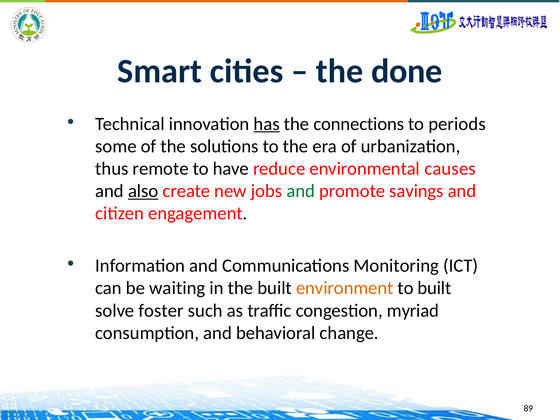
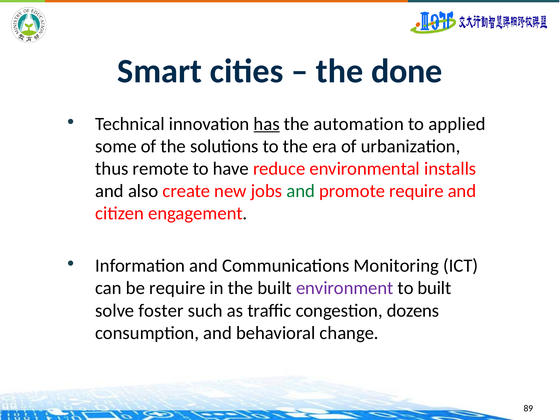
connections: connections -> automation (359, 124)
periods: periods -> applied (457, 124)
causes: causes -> installs (450, 169)
also underline: present -> none (143, 191)
promote savings: savings -> require (416, 191)
be waiting: waiting -> require (177, 288)
environment colour: orange -> purple (345, 288)
myriad: myriad -> dozens (413, 311)
